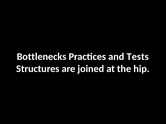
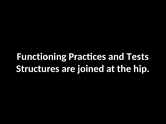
Bottlenecks: Bottlenecks -> Functioning (42, 57)
